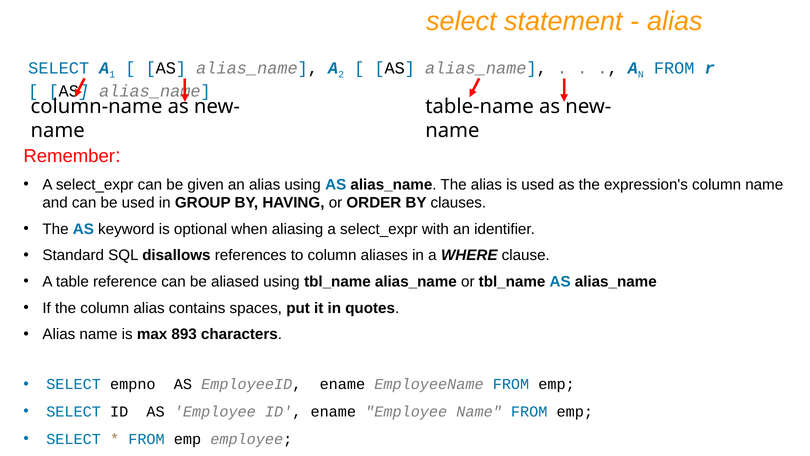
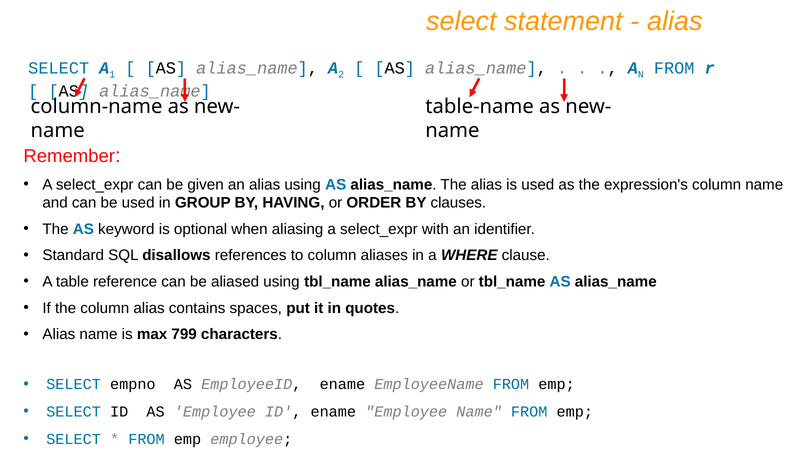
893: 893 -> 799 (184, 334)
